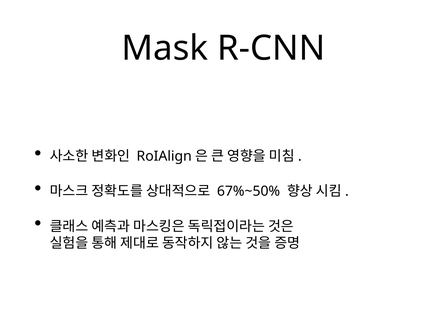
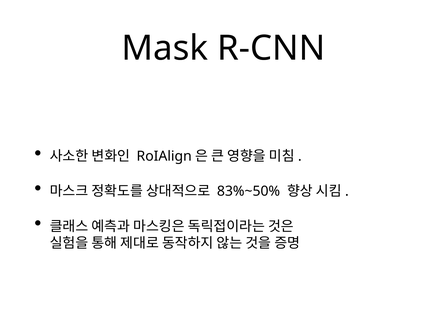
67%~50%: 67%~50% -> 83%~50% (249, 192)
